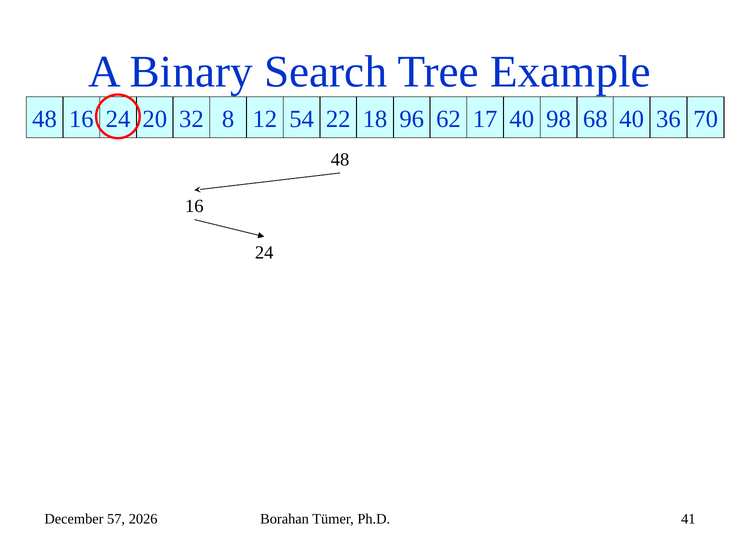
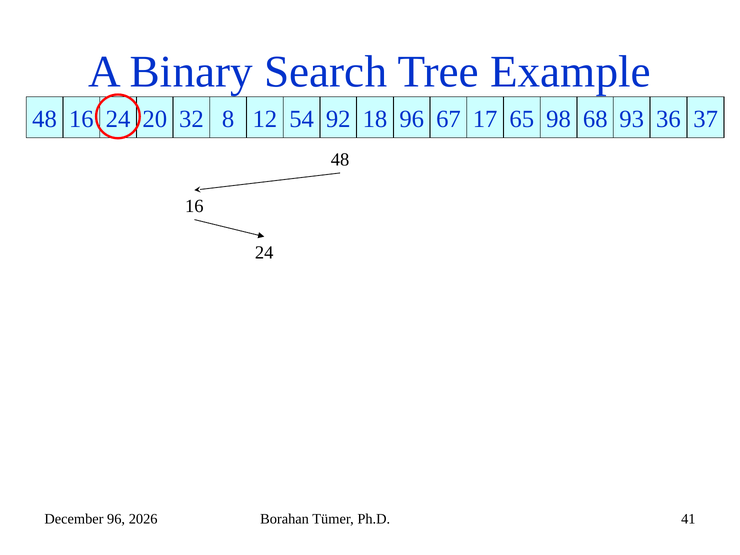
22: 22 -> 92 (338, 119)
62: 62 -> 67 (448, 119)
17 40: 40 -> 65 (522, 119)
68 40: 40 -> 93 (632, 119)
70: 70 -> 37 (706, 119)
57: 57 -> 96 (116, 519)
